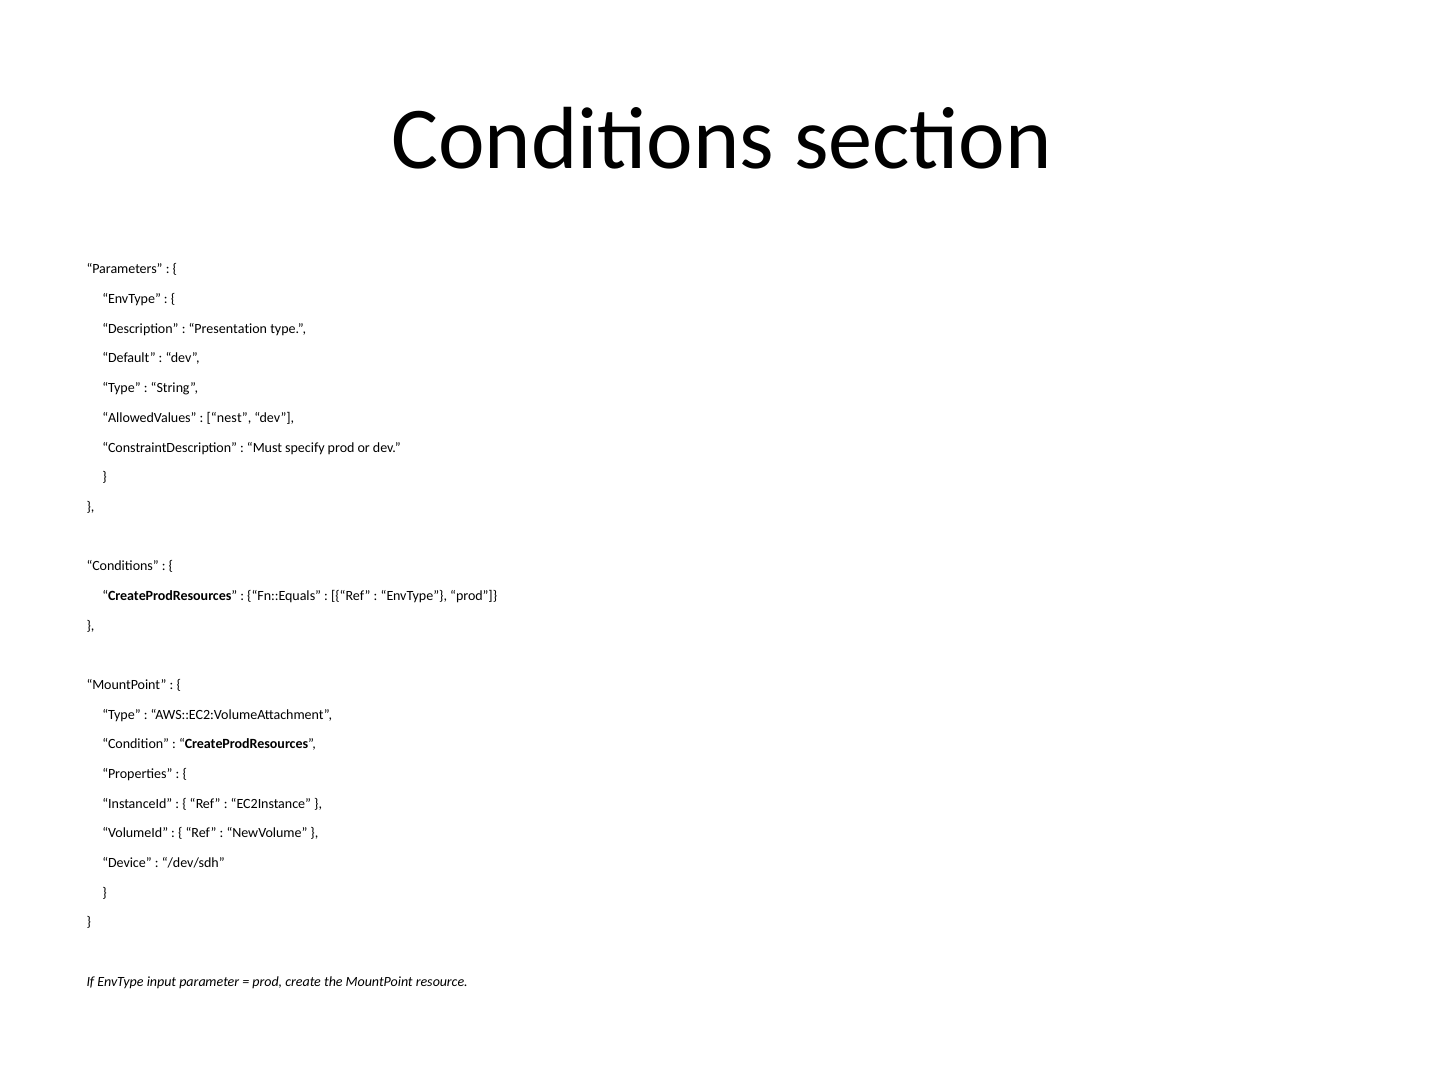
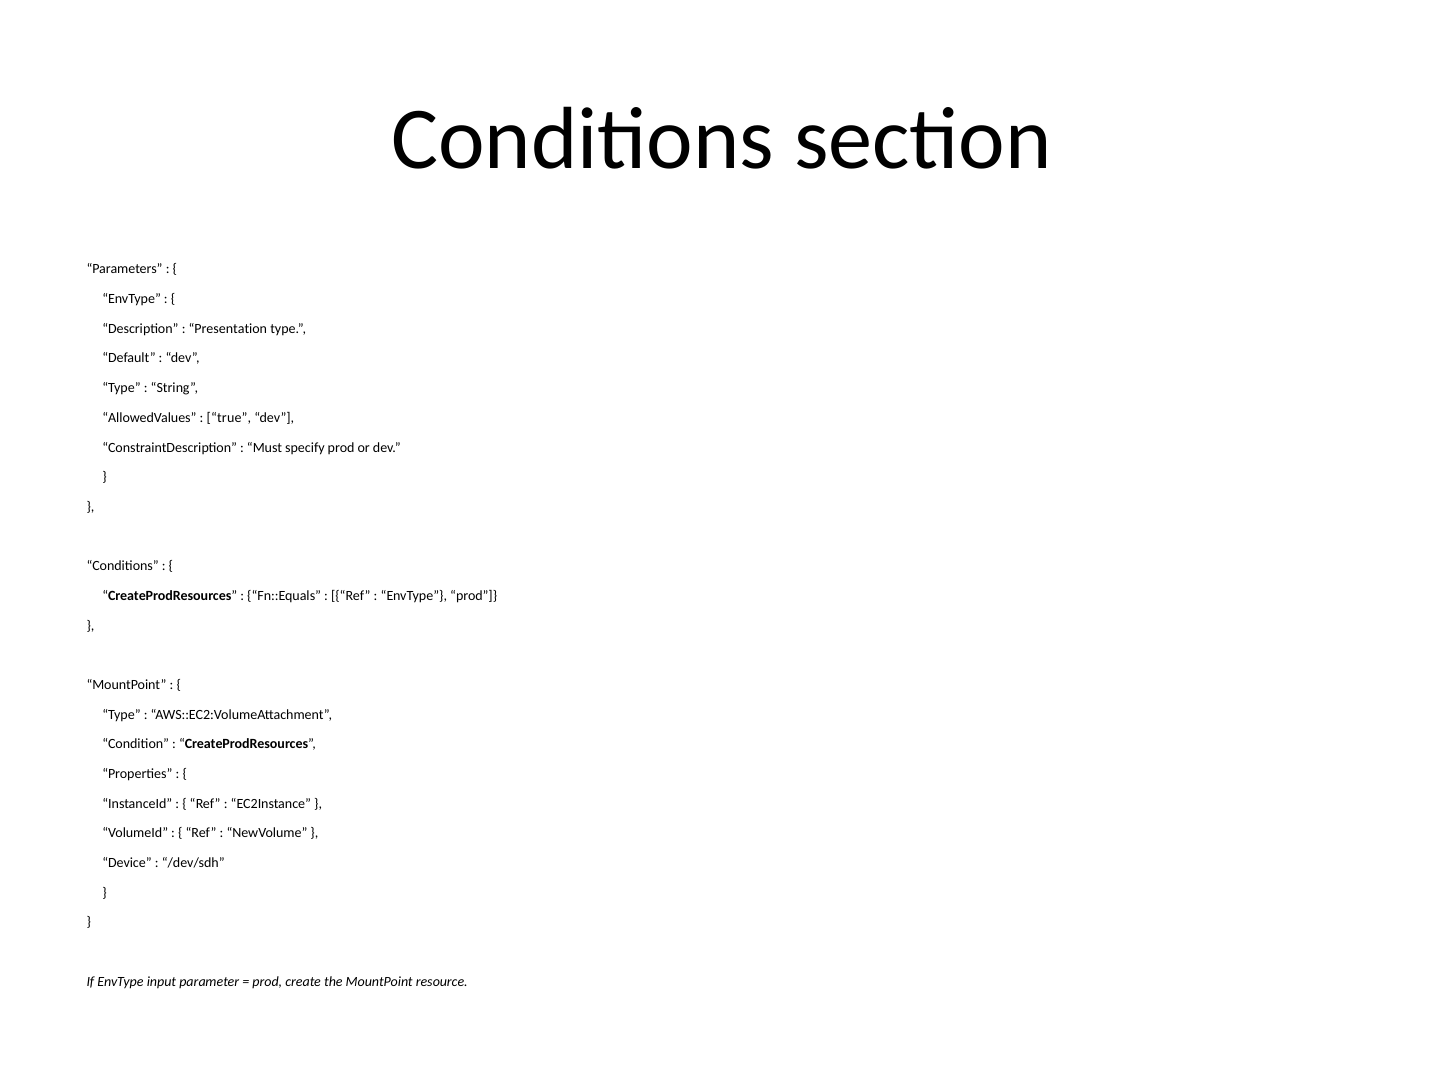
nest: nest -> true (229, 418)
